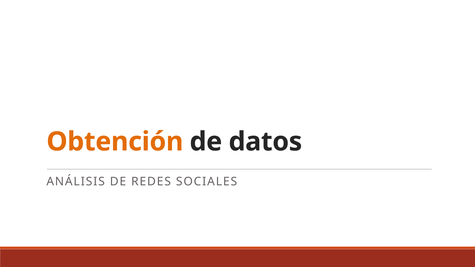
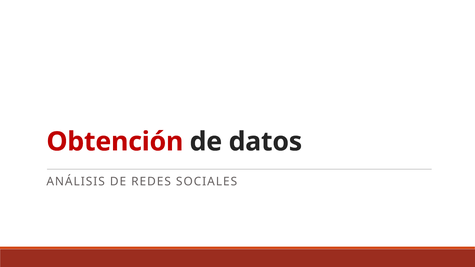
Obtención colour: orange -> red (115, 142)
